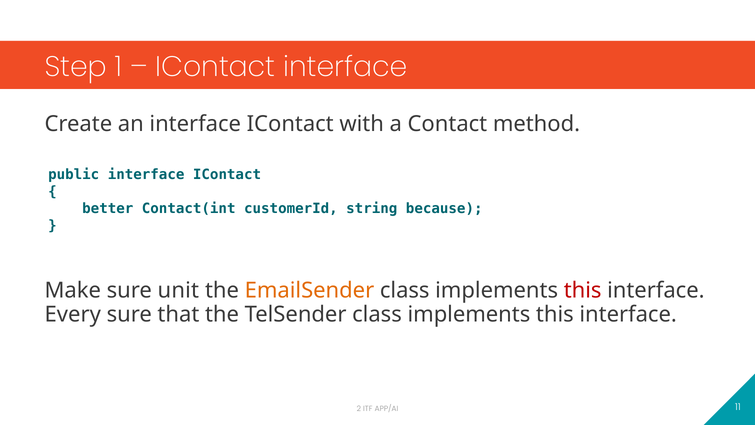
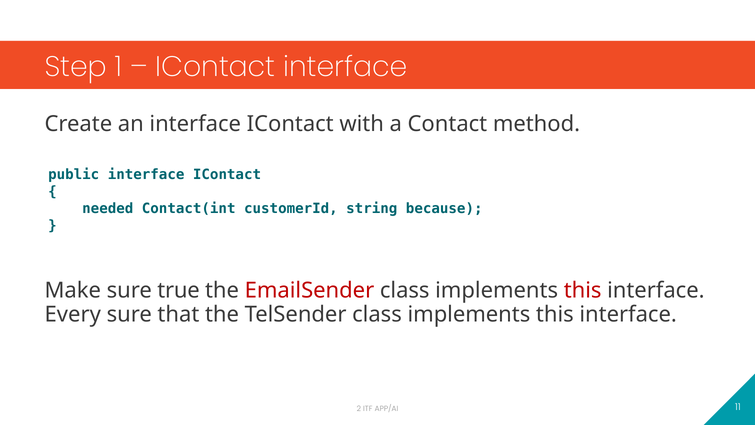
better: better -> needed (108, 208)
unit: unit -> true (179, 290)
EmailSender colour: orange -> red (309, 290)
